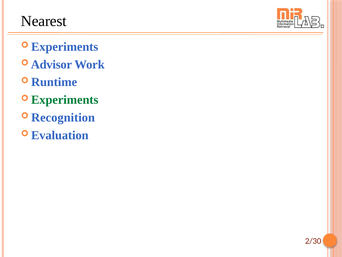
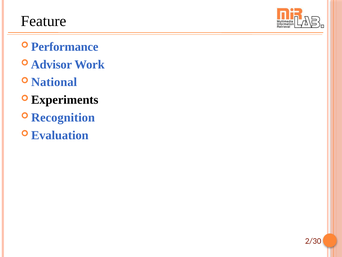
Nearest: Nearest -> Feature (44, 21)
Experiments: Experiments -> Performance (65, 47)
Runtime: Runtime -> National (54, 82)
Experiments colour: green -> black (65, 100)
